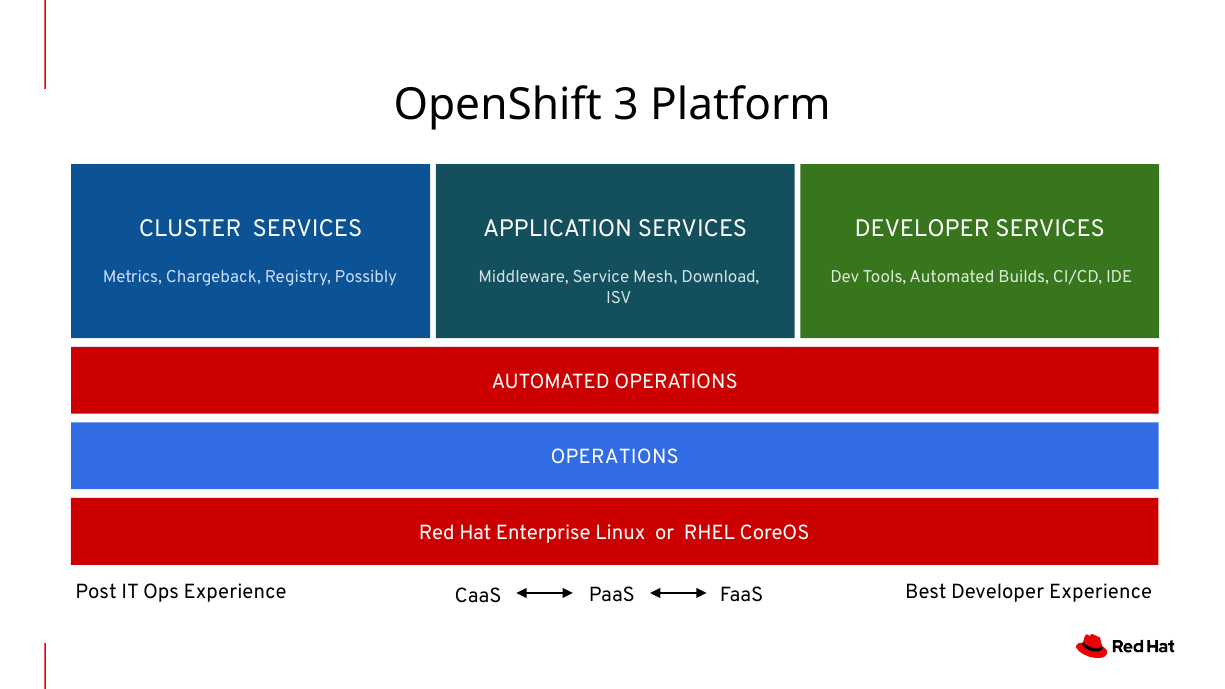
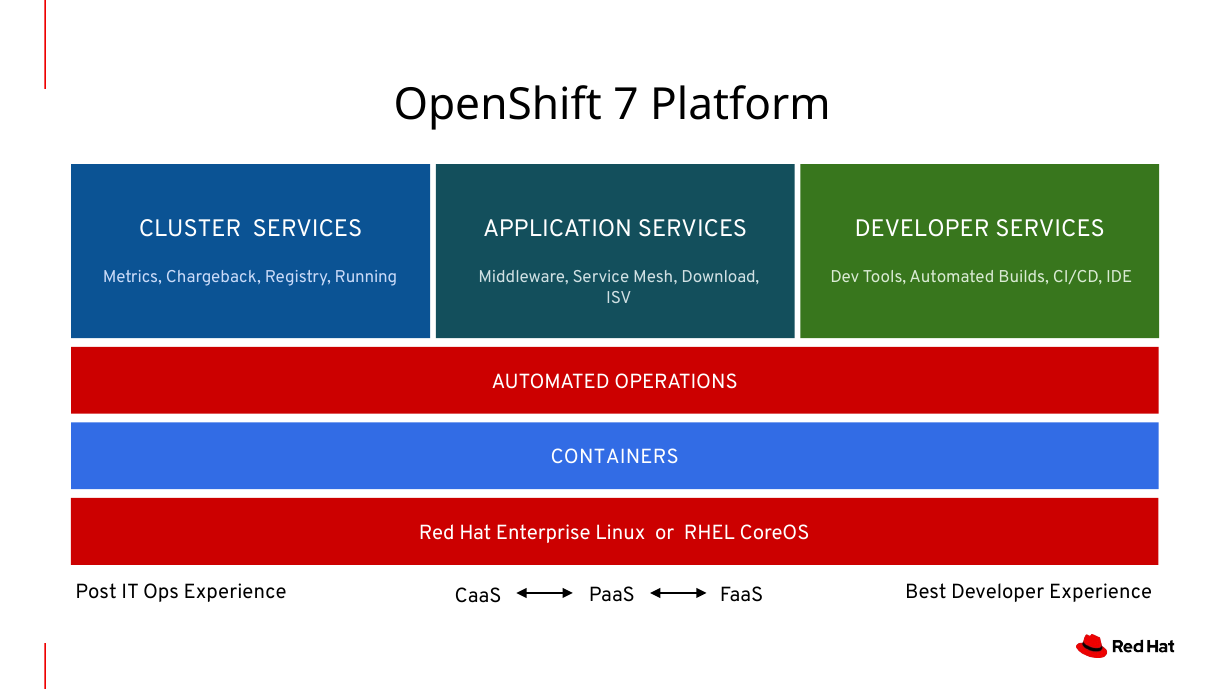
3: 3 -> 7 (626, 105)
Possibly: Possibly -> Running (366, 277)
OPERATIONS: OPERATIONS -> CONTAINERS (615, 457)
